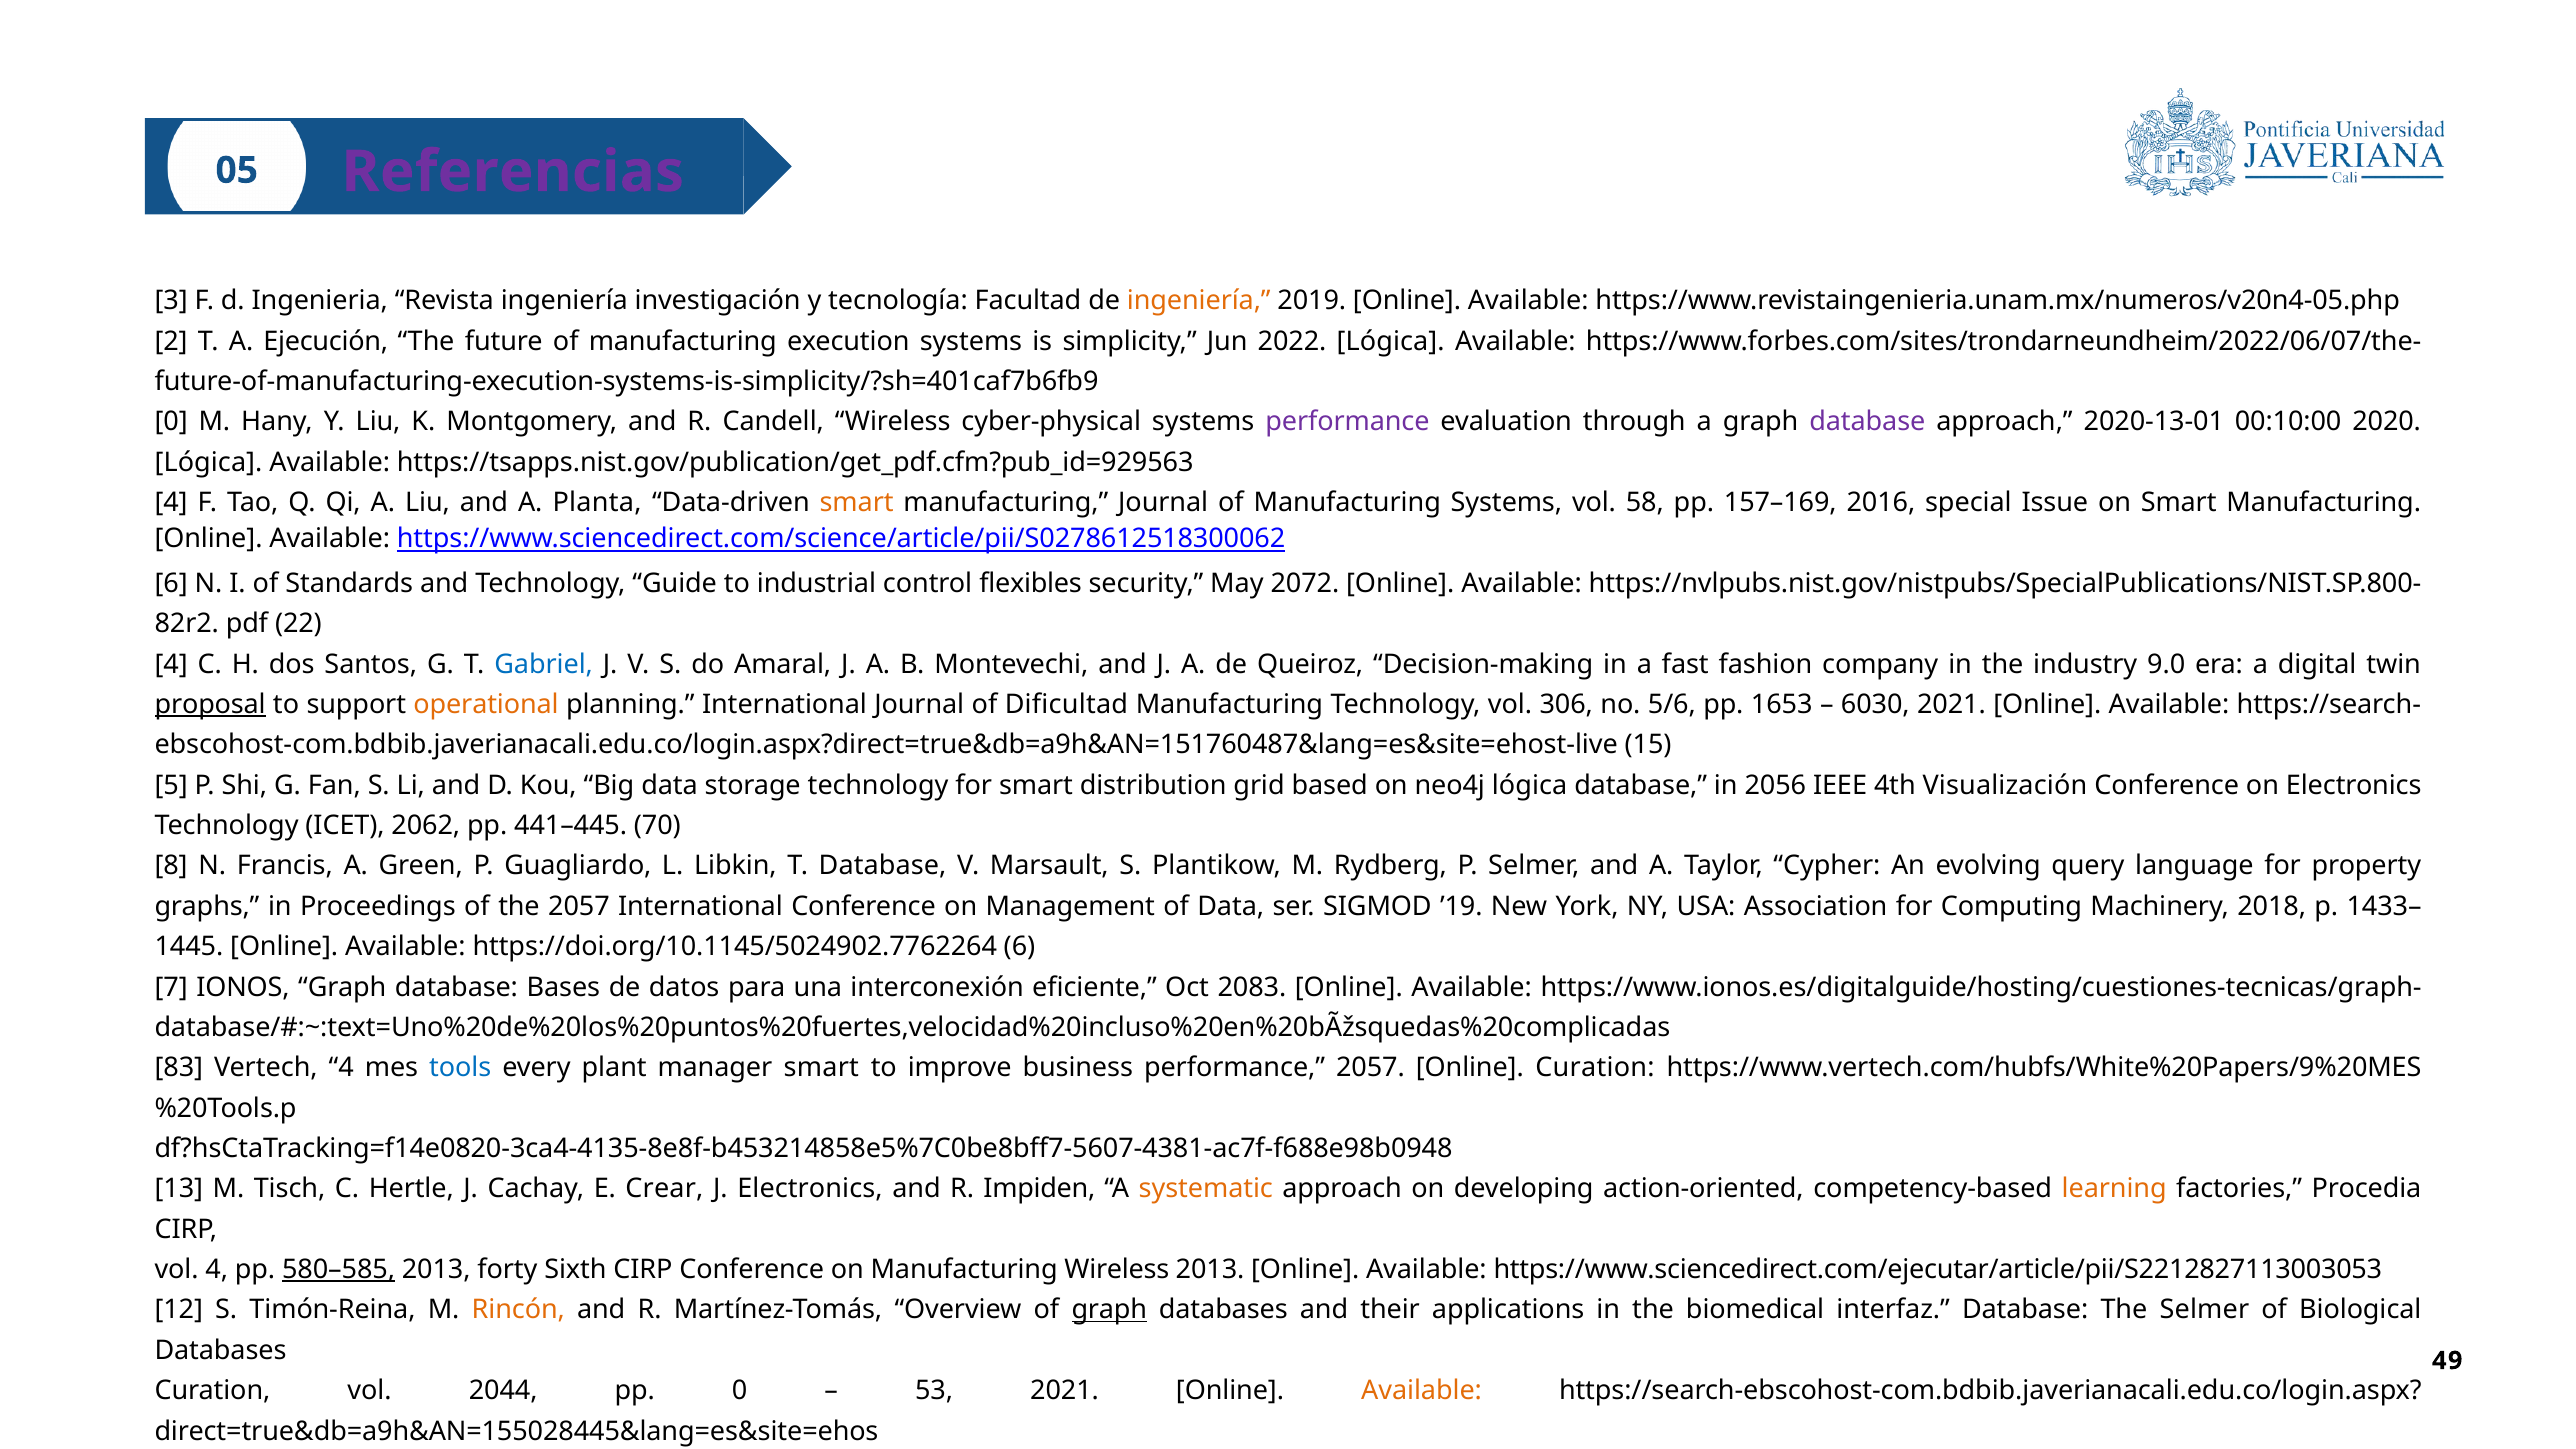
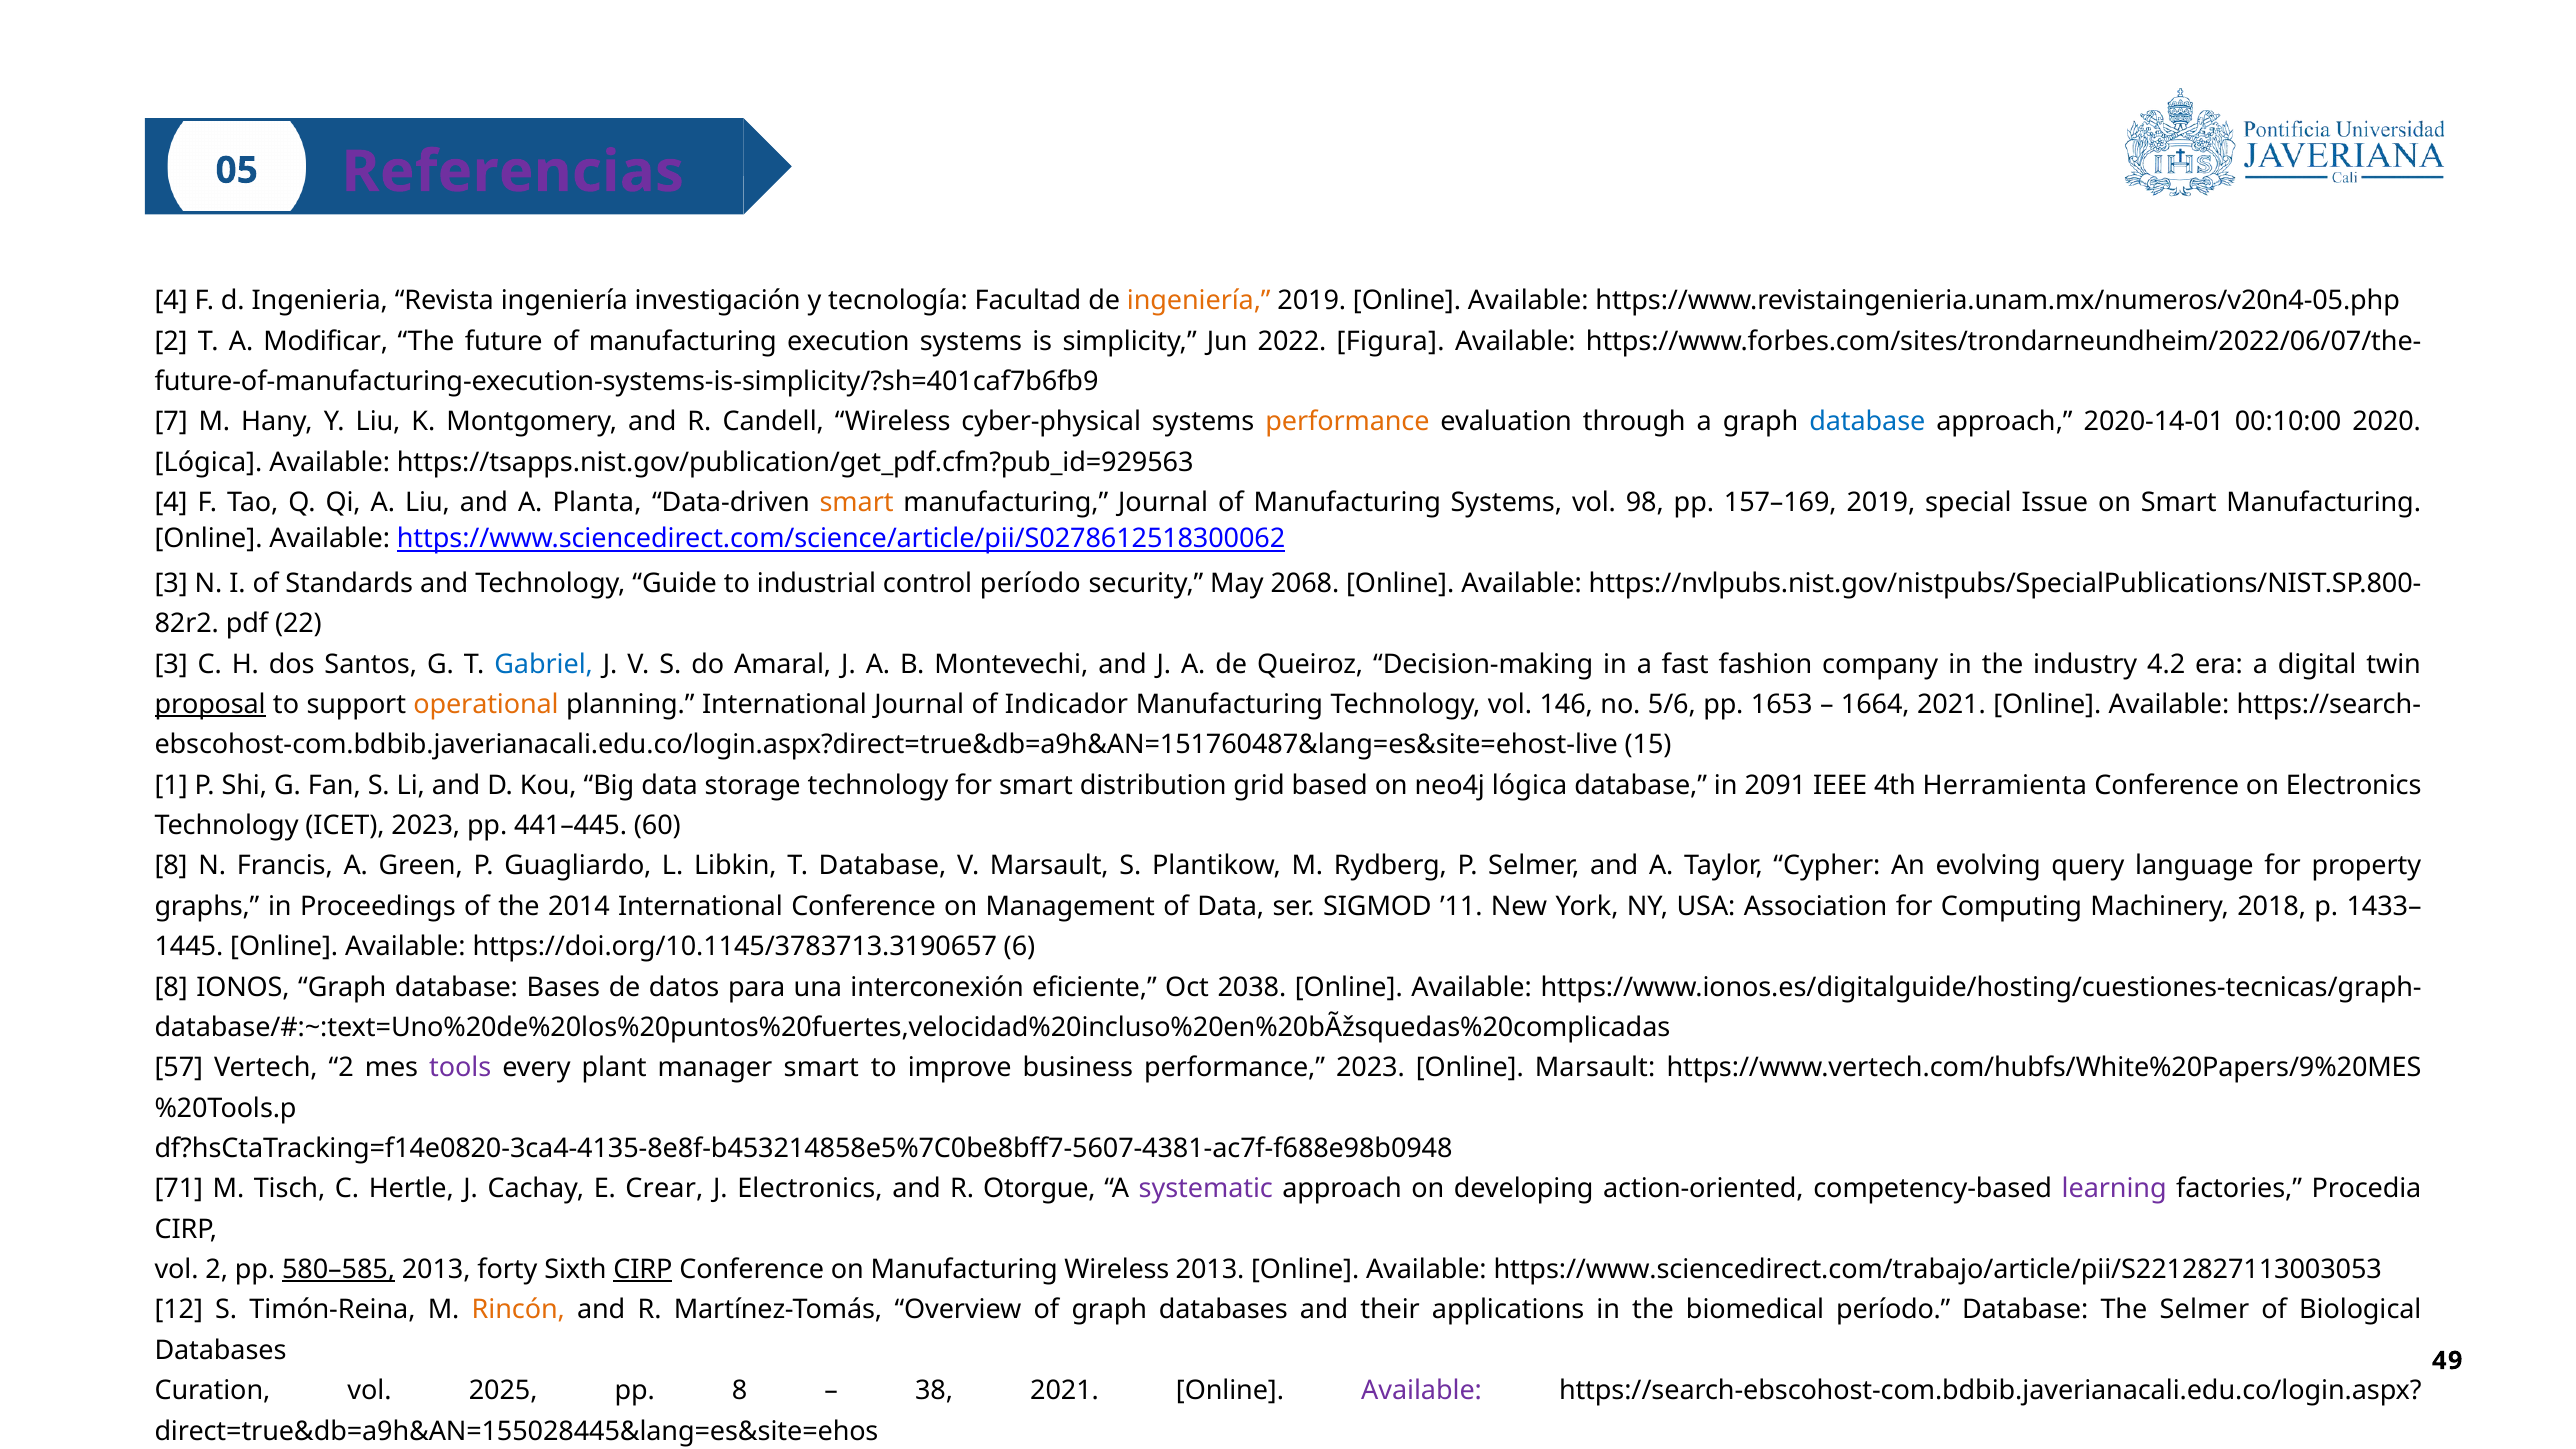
3: 3 -> 4 (171, 301)
Ejecución: Ejecución -> Modificar (326, 341)
2022 Lógica: Lógica -> Figura (1391, 341)
0: 0 -> 7 (171, 422)
performance colour: purple -> orange (1347, 422)
database colour: purple -> blue (1867, 422)
2020-13-01: 2020-13-01 -> 2020-14-01 (2154, 422)
58: 58 -> 98 (1645, 503)
157–169 2016: 2016 -> 2019 (1881, 503)
6: 6 -> 3 (171, 583)
control flexibles: flexibles -> período (1030, 583)
2072: 2072 -> 2068 (1305, 583)
4: 4 -> 3 (171, 664)
9.0: 9.0 -> 4.2 (2166, 664)
Dificultad: Dificultad -> Indicador (1066, 705)
306: 306 -> 146 (1566, 705)
6030: 6030 -> 1664 (1875, 705)
5: 5 -> 1 (171, 785)
2056: 2056 -> 2091 (1775, 785)
Visualización: Visualización -> Herramienta (2005, 785)
ICET 2062: 2062 -> 2023 (426, 826)
70: 70 -> 60 (657, 826)
the 2057: 2057 -> 2014 (579, 906)
’19: ’19 -> ’11 (1461, 906)
https://doi.org/10.1145/5024902.7762264: https://doi.org/10.1145/5024902.7762264 -> https://doi.org/10.1145/3783713.3190657 (735, 947)
7: 7 -> 8 (171, 987)
2083: 2083 -> 2038 (1252, 987)
83: 83 -> 57 (179, 1068)
Vertech 4: 4 -> 2 (341, 1068)
tools colour: blue -> purple (460, 1068)
performance 2057: 2057 -> 2023 (1370, 1068)
Online Curation: Curation -> Marsault (1595, 1068)
13: 13 -> 71 (179, 1189)
Impiden: Impiden -> Otorgue (1039, 1189)
systematic colour: orange -> purple (1206, 1189)
learning colour: orange -> purple (2114, 1189)
vol 4: 4 -> 2 (217, 1270)
CIRP underline: none -> present (643, 1270)
https://www.sciencedirect.com/ejecutar/article/pii/S2212827113003053: https://www.sciencedirect.com/ejecutar/article/pii/S2212827113003053 -> https://www.sciencedirect.com/trabajo/article/pii/S2212827113003053 (1938, 1270)
graph underline: present -> none (1109, 1310)
biomedical interfaz: interfaz -> período (1893, 1310)
2044: 2044 -> 2025 (503, 1391)
pp 0: 0 -> 8 (740, 1391)
53: 53 -> 38 (934, 1391)
Available colour: orange -> purple (1422, 1391)
